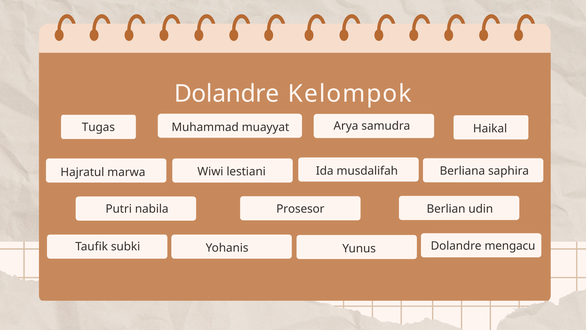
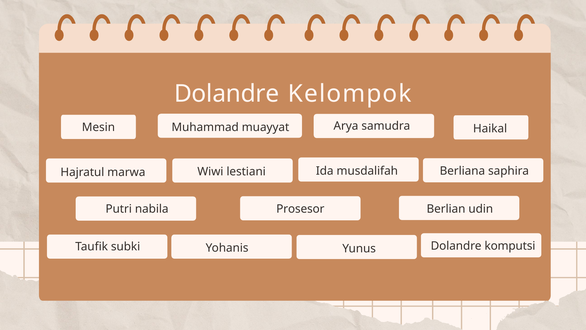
Tugas: Tugas -> Mesin (98, 127)
mengacu: mengacu -> komputsi (510, 246)
